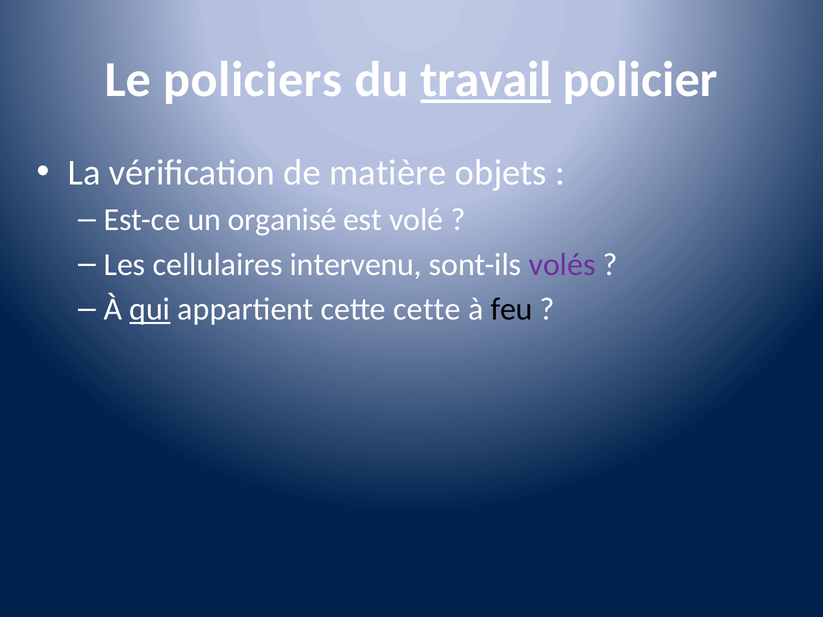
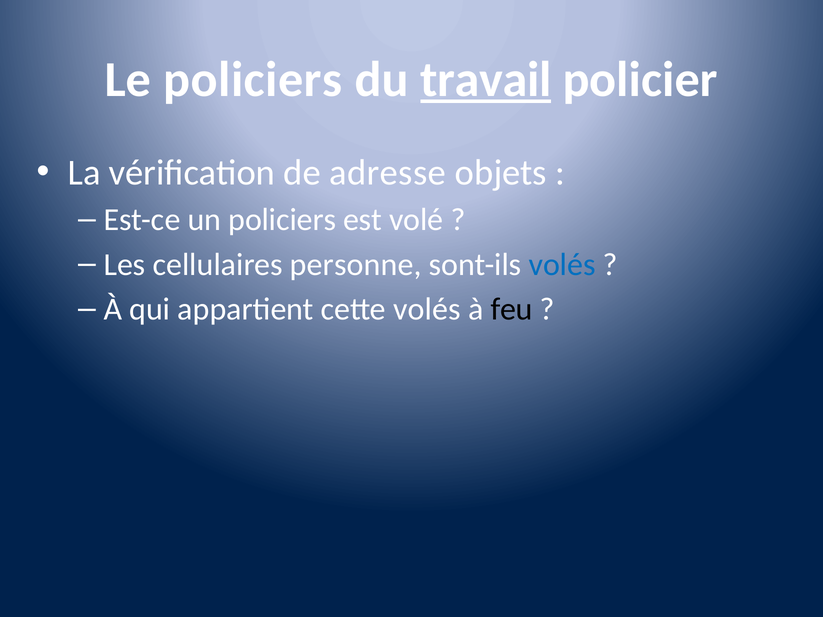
matière: matière -> adresse (388, 173)
un organisé: organisé -> policiers (282, 220)
intervenu: intervenu -> personne (356, 265)
volés colour: purple -> blue (562, 265)
qui underline: present -> none (150, 309)
cette cette: cette -> volés (427, 309)
